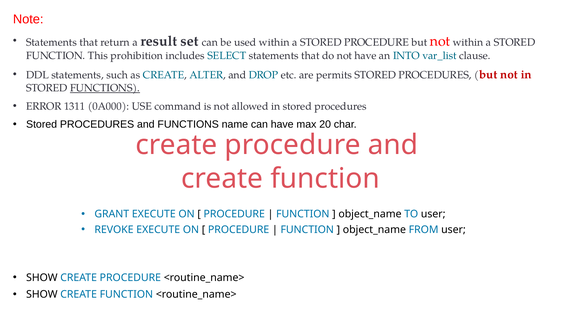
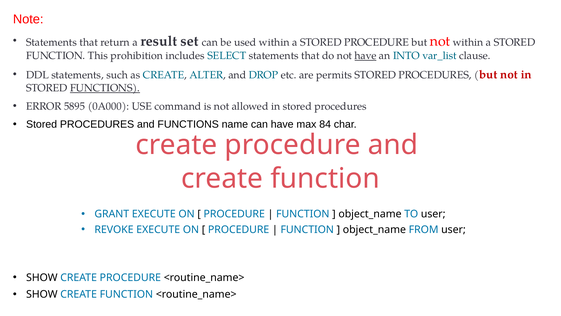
have underline: none -> present (366, 56)
1311: 1311 -> 5895 (75, 106)
20: 20 -> 84 (325, 124)
